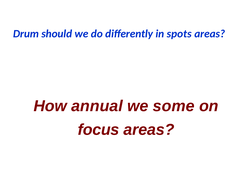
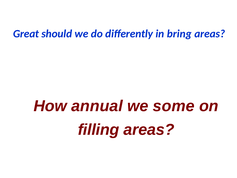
Drum: Drum -> Great (26, 34)
spots: spots -> bring (179, 34)
focus: focus -> filling (99, 130)
